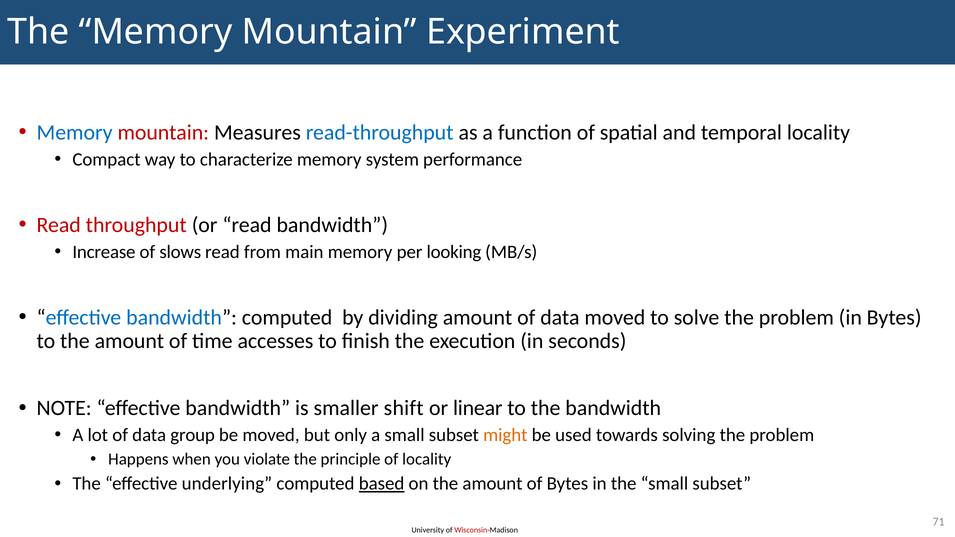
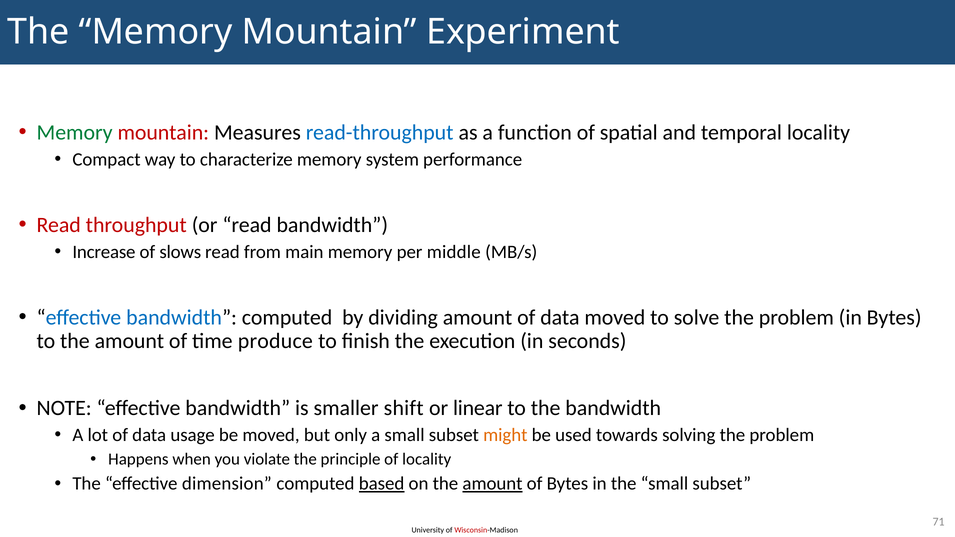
Memory colour: blue -> green (75, 132)
looking: looking -> middle (454, 252)
accesses: accesses -> produce (275, 341)
group: group -> usage (193, 435)
underlying: underlying -> dimension (227, 484)
amount underline: none -> present (493, 484)
